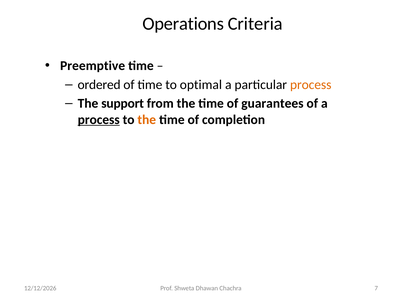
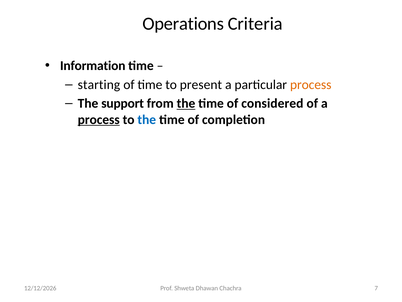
Preemptive: Preemptive -> Information (93, 66)
ordered: ordered -> starting (99, 85)
optimal: optimal -> present (201, 85)
the underline: none -> present (186, 103)
guarantees: guarantees -> considered (272, 103)
the colour: orange -> blue (147, 119)
